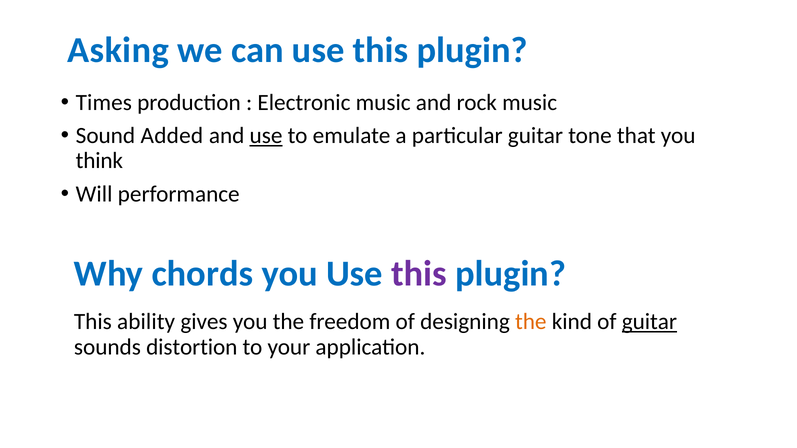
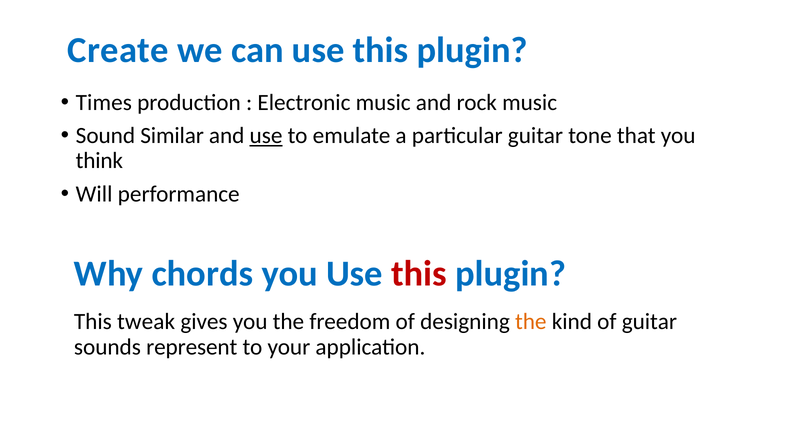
Asking: Asking -> Create (118, 50)
Added: Added -> Similar (172, 136)
this colour: purple -> red (419, 274)
ability: ability -> tweak (146, 322)
guitar underline: present -> none (649, 322)
distortion: distortion -> represent (192, 347)
